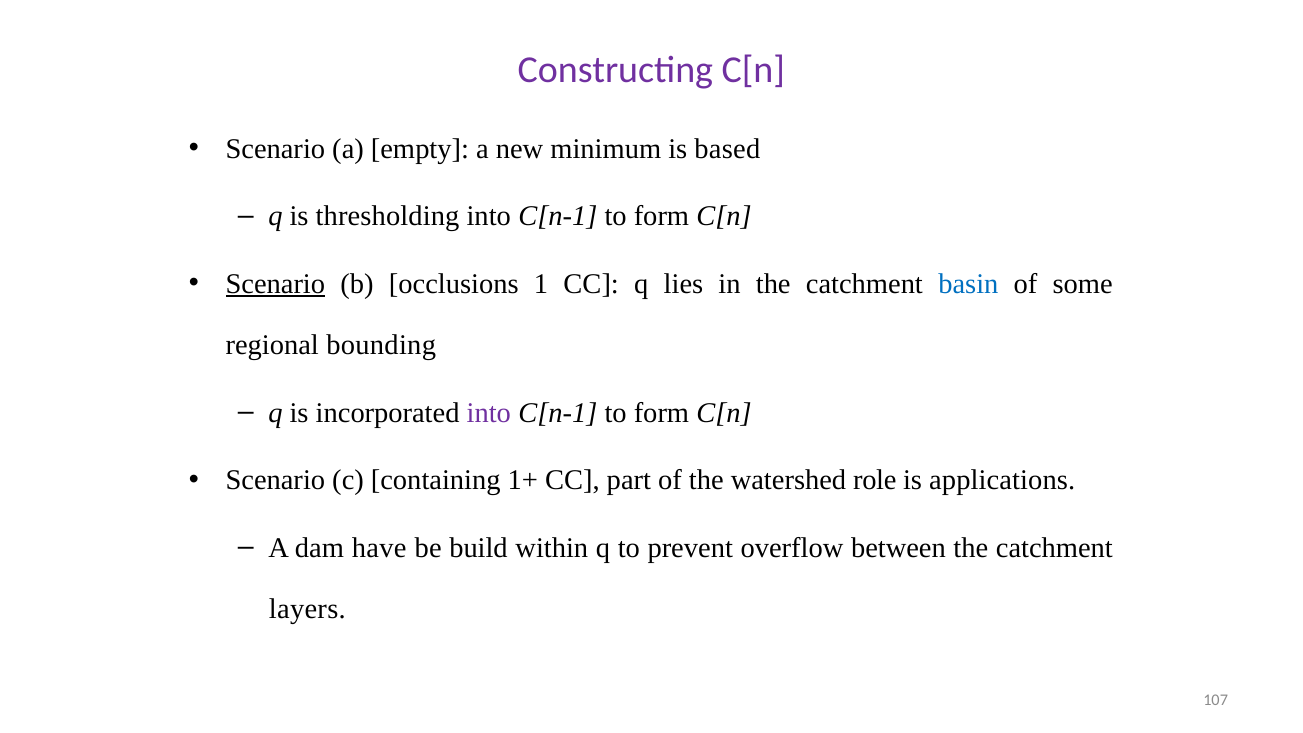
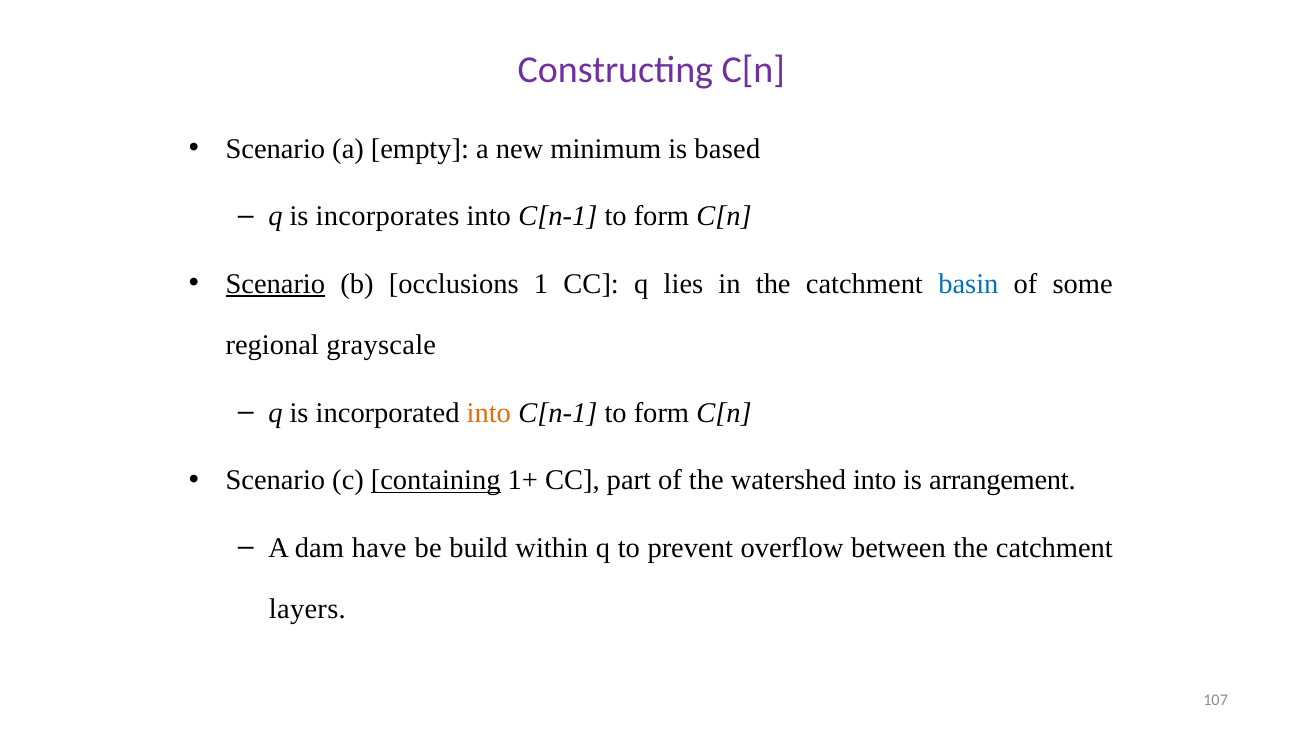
thresholding: thresholding -> incorporates (388, 216)
bounding: bounding -> grayscale (381, 345)
into colour: purple -> orange (489, 413)
containing underline: none -> present (436, 480)
watershed role: role -> into (875, 480)
applications: applications -> arrangement (1002, 480)
